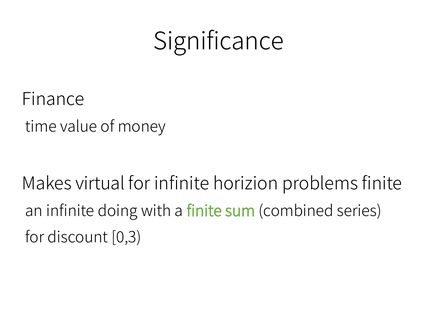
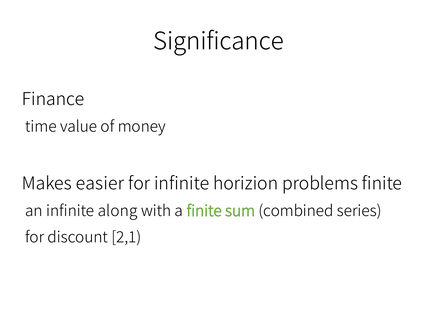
virtual: virtual -> easier (100, 183)
doing: doing -> along (118, 211)
0,3: 0,3 -> 2,1 (126, 237)
